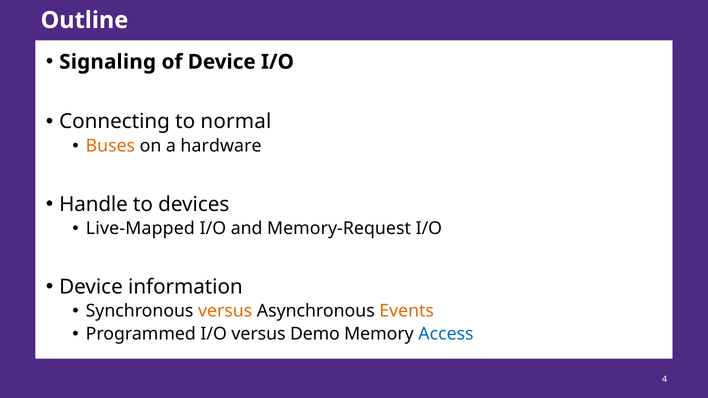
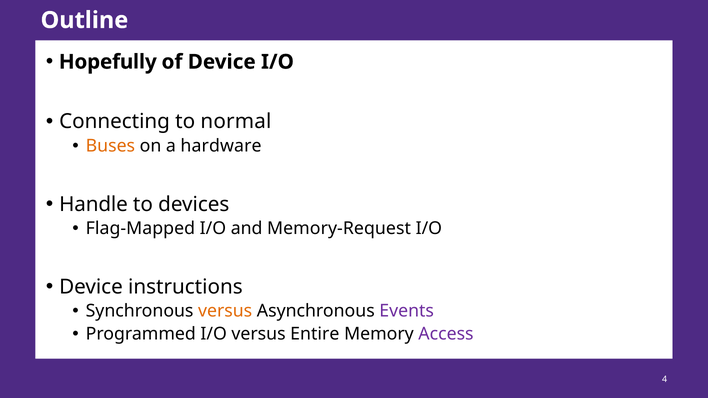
Signaling: Signaling -> Hopefully (108, 62)
Live-Mapped: Live-Mapped -> Flag-Mapped (140, 229)
information: information -> instructions (185, 287)
Events colour: orange -> purple (407, 311)
Demo: Demo -> Entire (315, 334)
Access colour: blue -> purple (446, 334)
